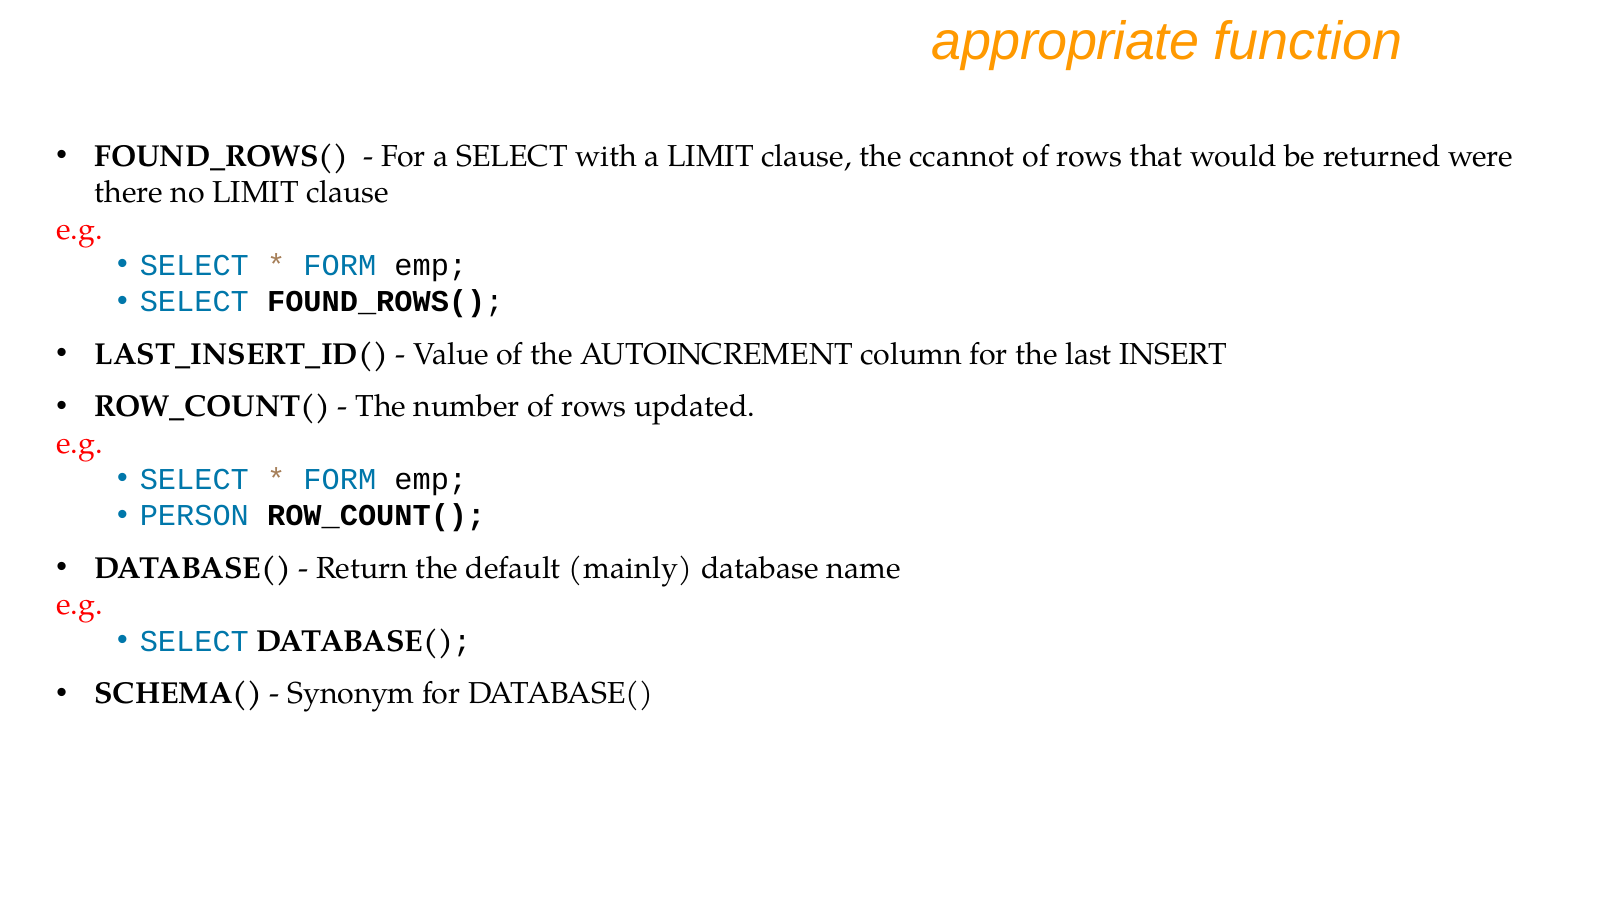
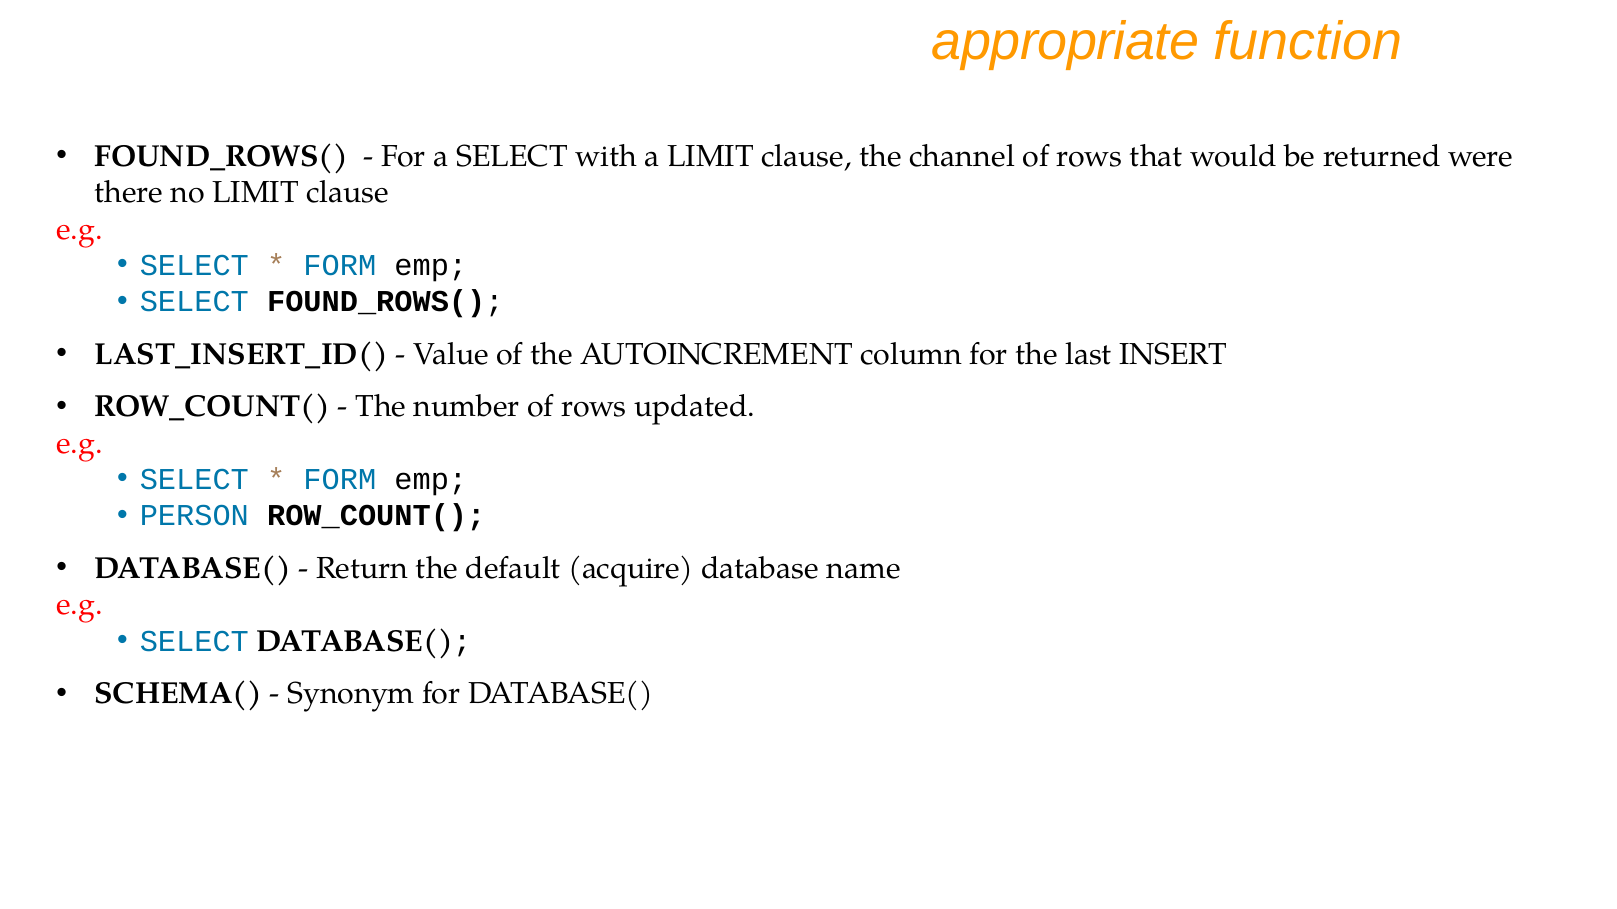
ccannot: ccannot -> channel (962, 157)
mainly: mainly -> acquire (631, 569)
